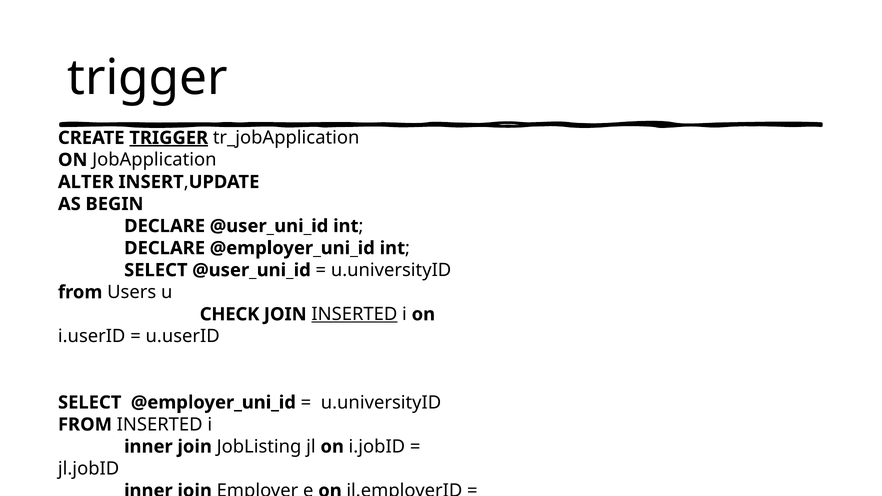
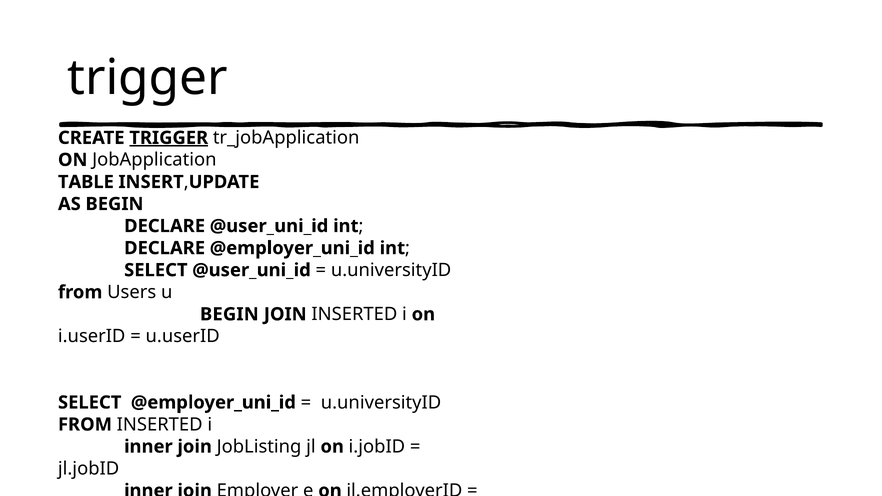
ALTER: ALTER -> TABLE (86, 182)
CHECK: CHECK -> BEGIN (229, 314)
INSERTED underline: present -> none (354, 314)
